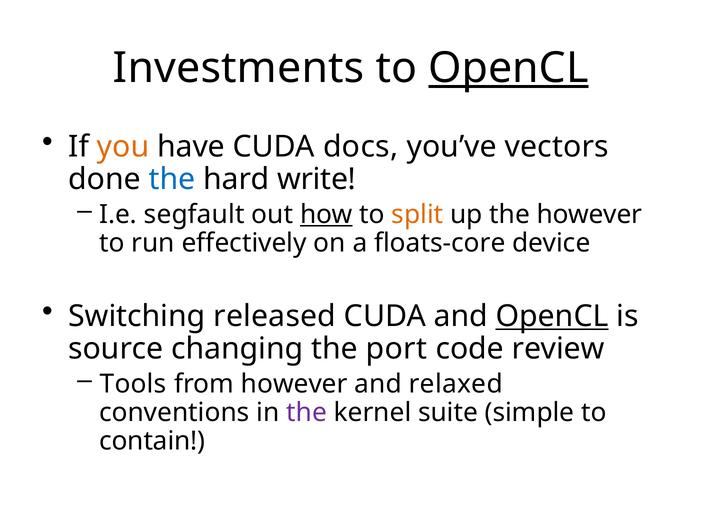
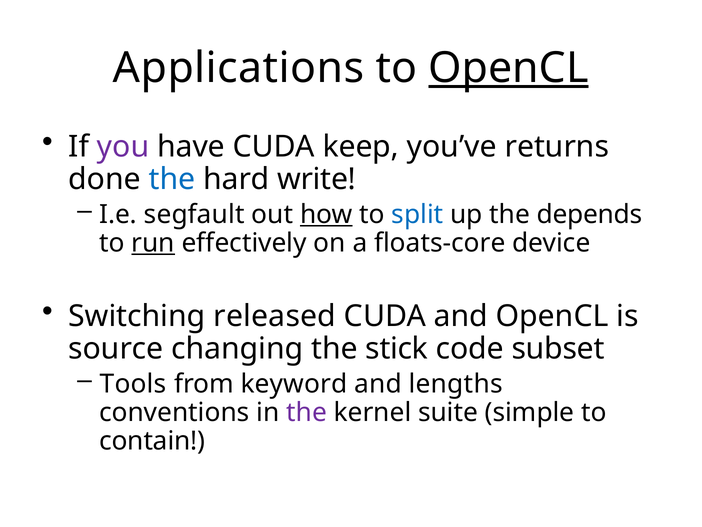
Investments: Investments -> Applications (239, 68)
you colour: orange -> purple (123, 147)
docs: docs -> keep (361, 147)
vectors: vectors -> returns (557, 147)
split colour: orange -> blue (417, 214)
the however: however -> depends (589, 214)
run underline: none -> present (153, 243)
OpenCL underline: present -> none (552, 316)
port: port -> stick (397, 349)
review: review -> subset (558, 349)
from however: however -> keyword (294, 384)
relaxed: relaxed -> lengths (456, 384)
